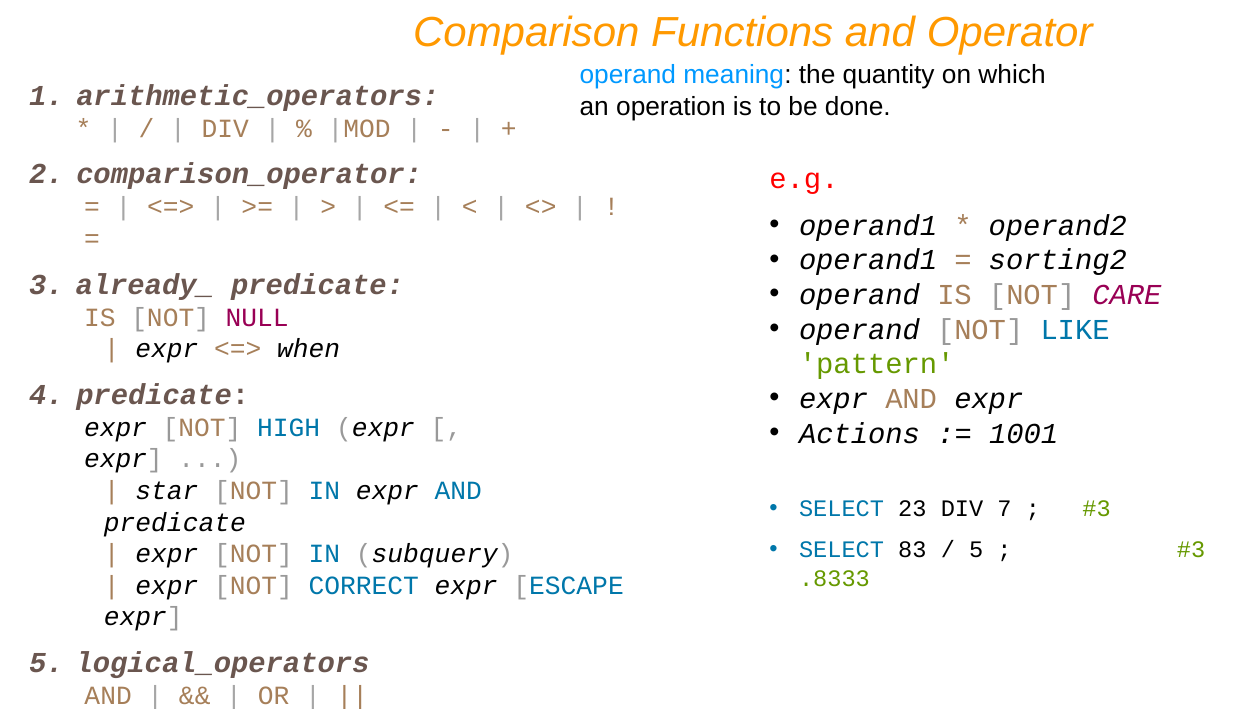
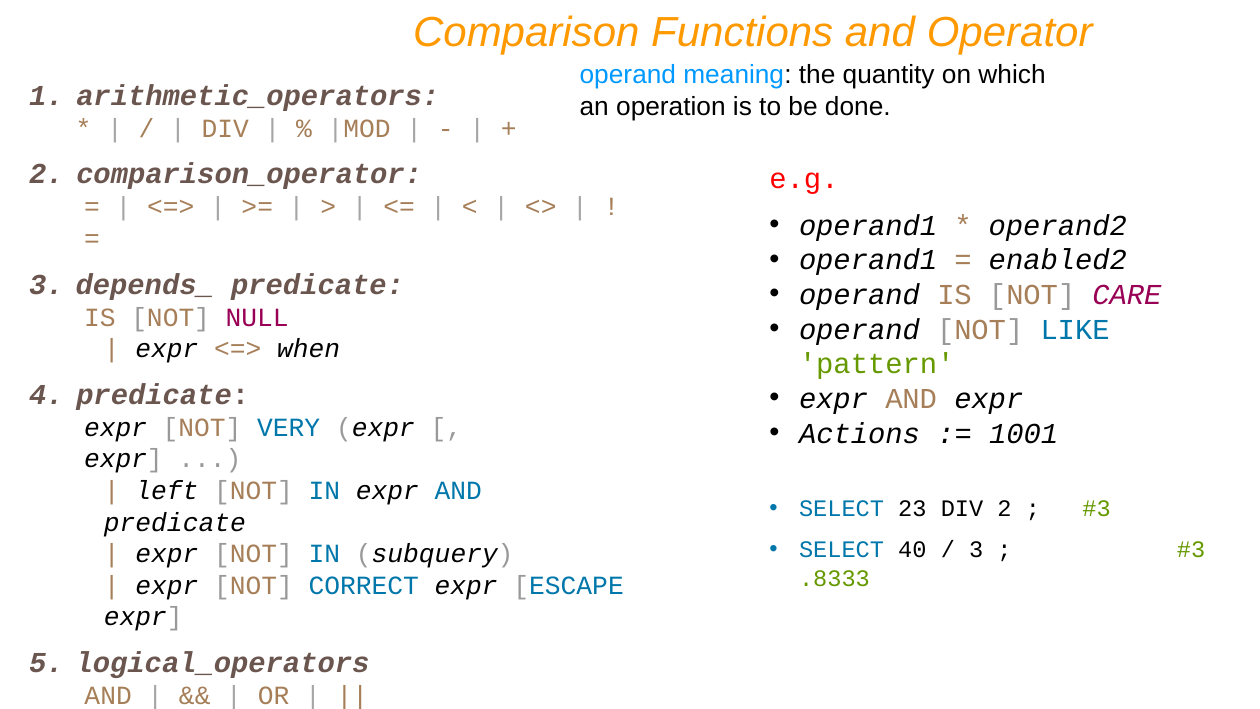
sorting2: sorting2 -> enabled2 (1058, 260)
already_: already_ -> depends_ (145, 284)
HIGH: HIGH -> VERY (289, 428)
star: star -> left (167, 491)
DIV 7: 7 -> 2 (1005, 509)
83: 83 -> 40 (912, 550)
5: 5 -> 3 (976, 550)
